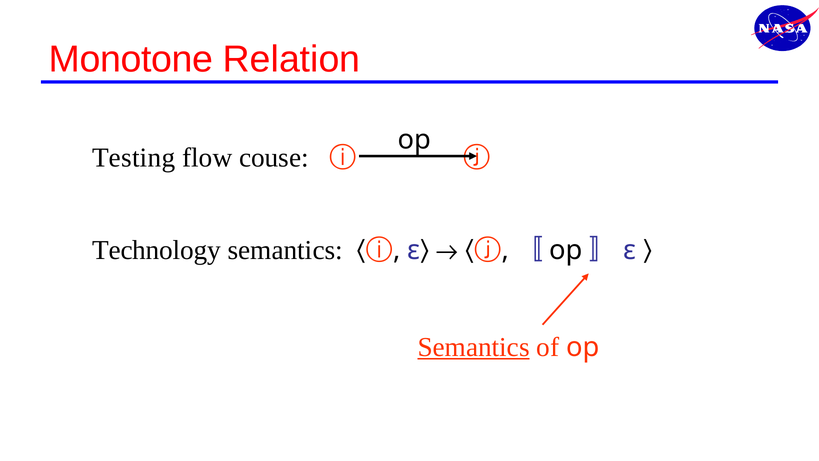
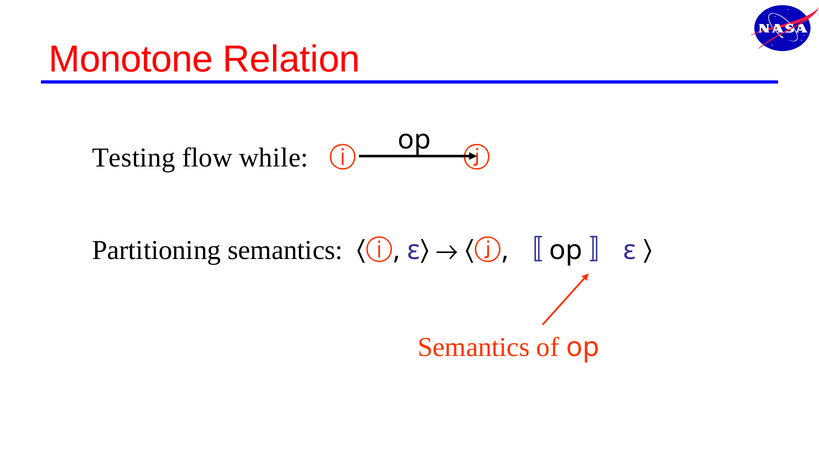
couse: couse -> while (274, 157)
Technology: Technology -> Partitioning (156, 250)
Semantics underline: present -> none (474, 347)
